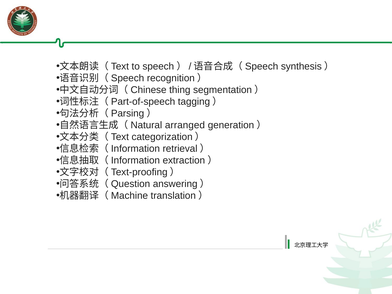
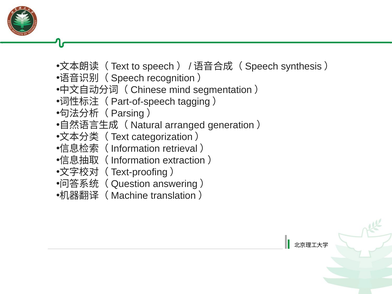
thing: thing -> mind (180, 90)
